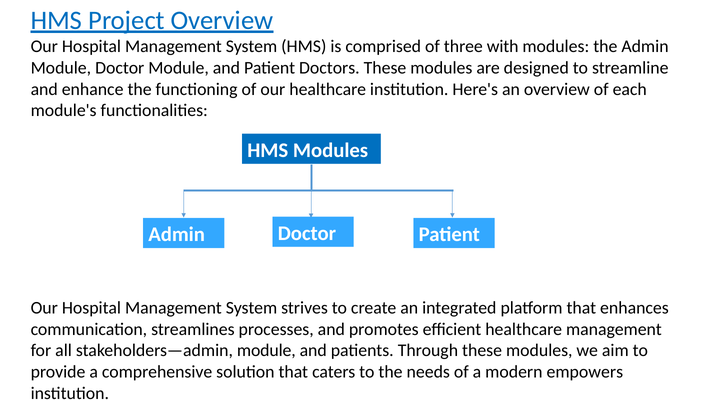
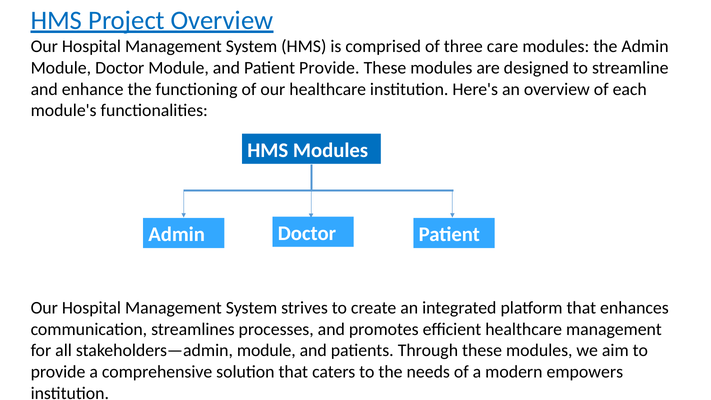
with: with -> care (503, 47)
Patient Doctors: Doctors -> Provide (329, 68)
